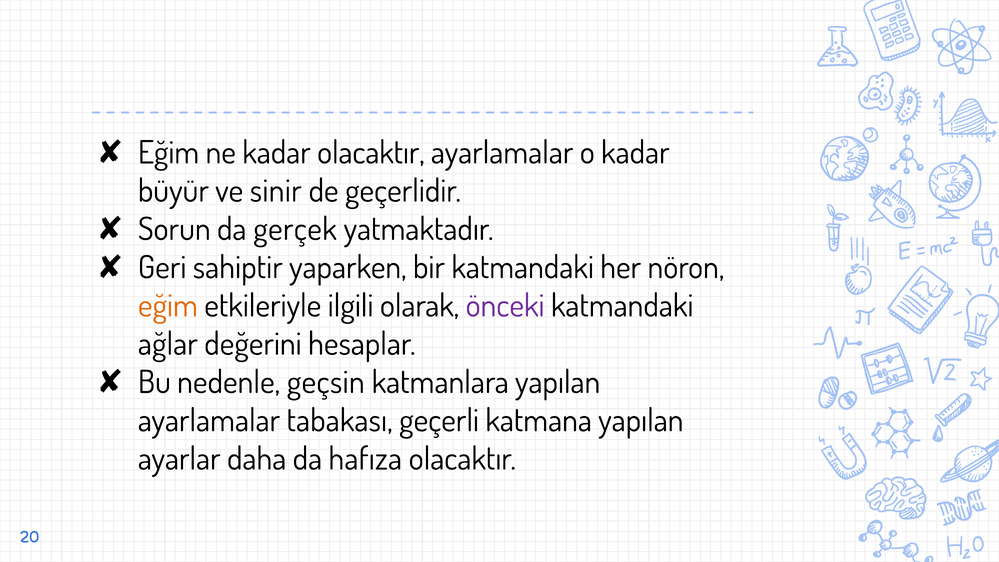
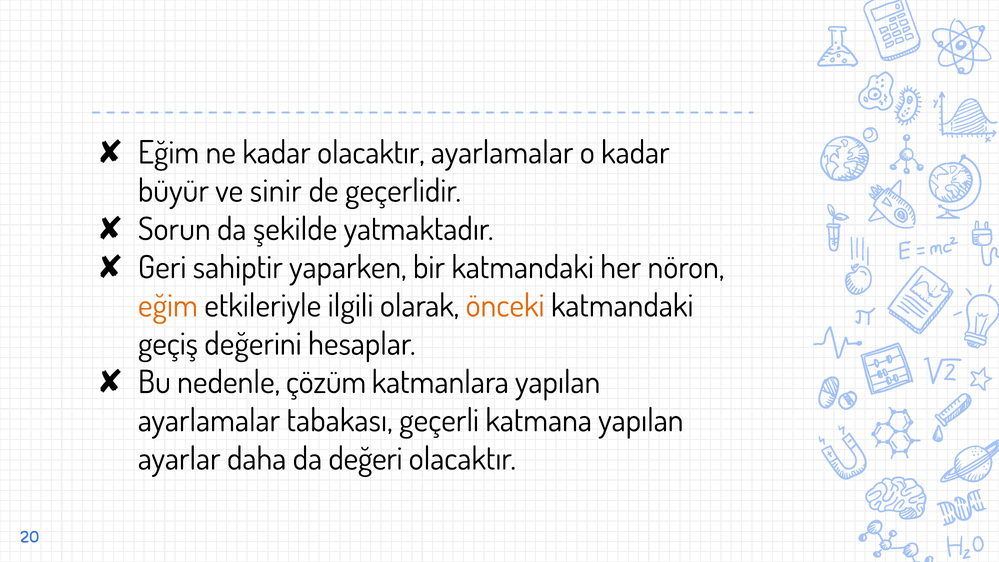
gerçek: gerçek -> şekilde (295, 229)
önceki colour: purple -> orange (505, 306)
ağlar: ağlar -> geçiş (168, 344)
geçsin: geçsin -> çözüm (326, 382)
hafıza: hafıza -> değeri (366, 459)
